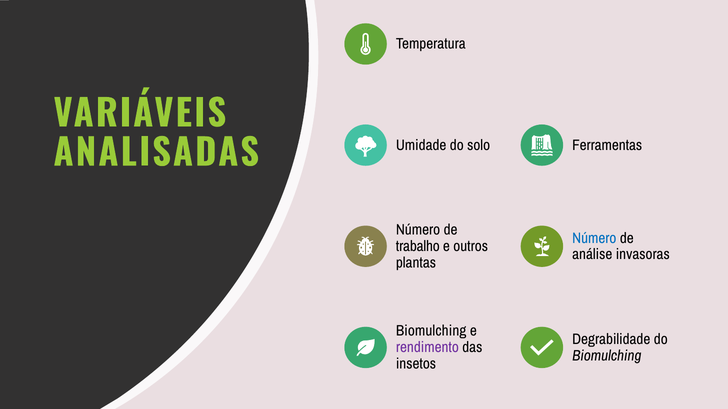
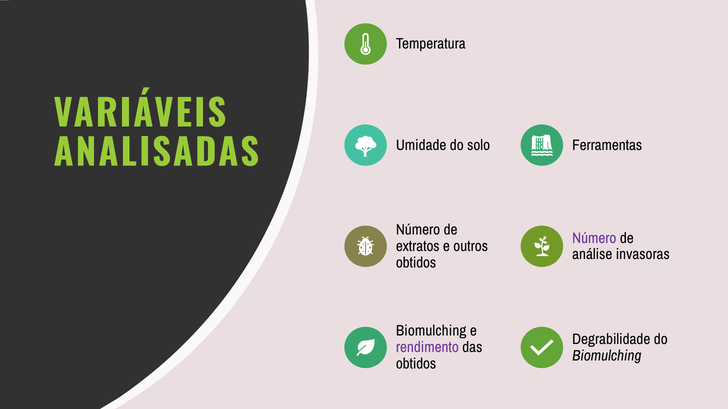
Número colour: blue -> purple (594, 238)
trabalho: trabalho -> extratos (418, 246)
plantas: plantas -> obtidos (416, 263)
insetos: insetos -> obtidos (416, 364)
